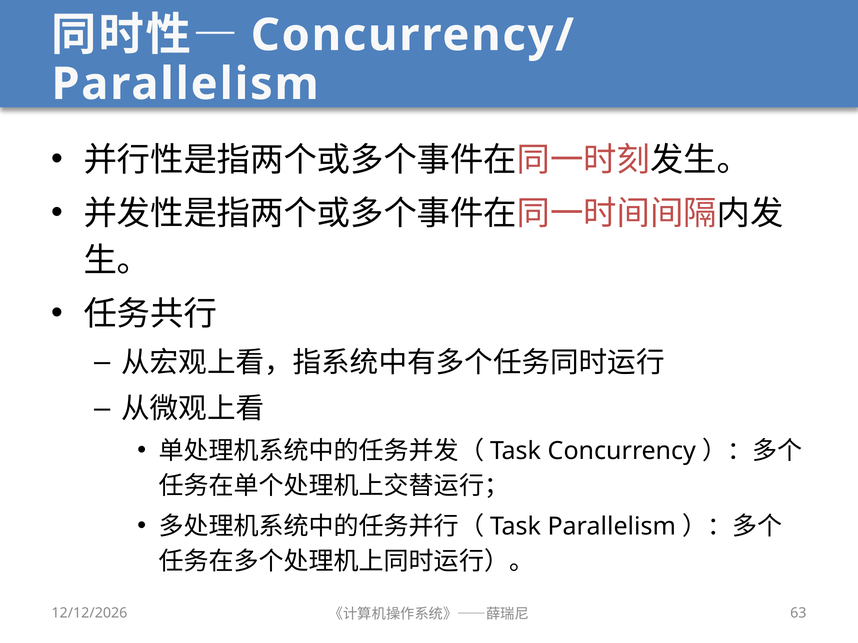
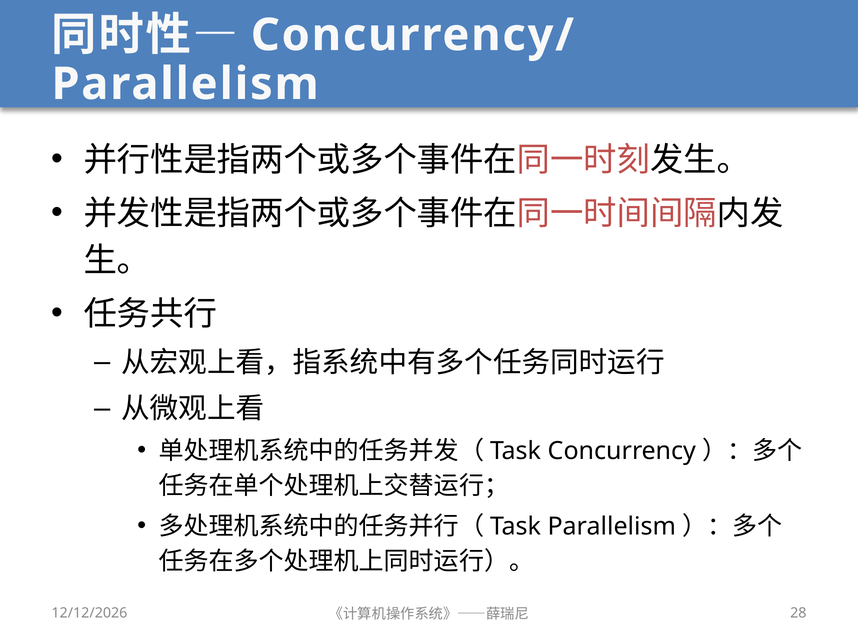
63: 63 -> 28 (798, 613)
